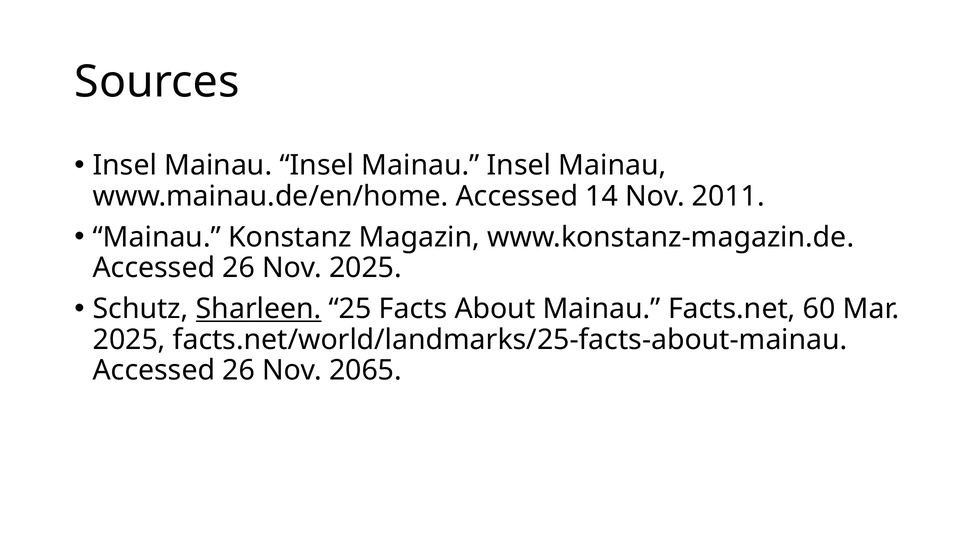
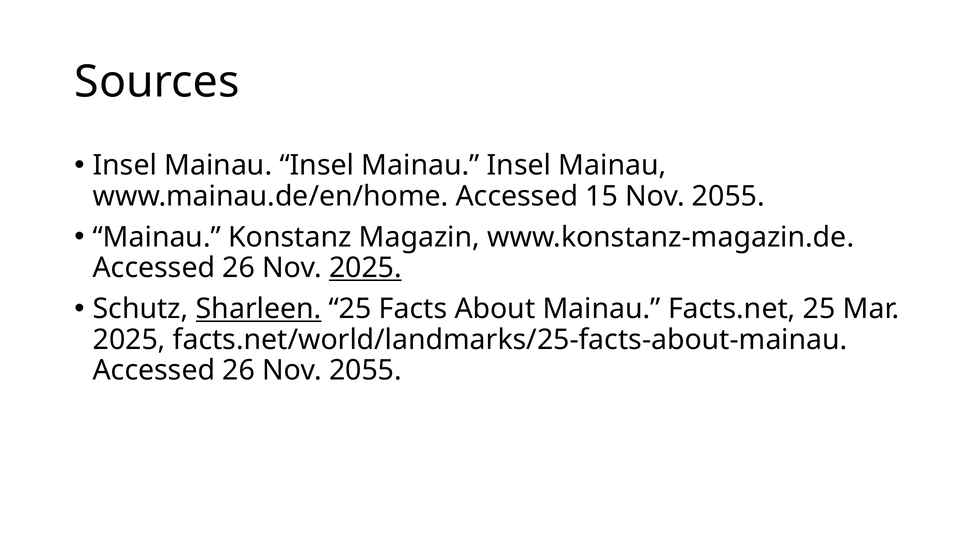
14: 14 -> 15 (602, 196)
2011: 2011 -> 2055 (728, 196)
2025 underline: none -> present (365, 268)
Facts.net 60: 60 -> 25 (819, 309)
26 Nov 2065: 2065 -> 2055 (365, 370)
